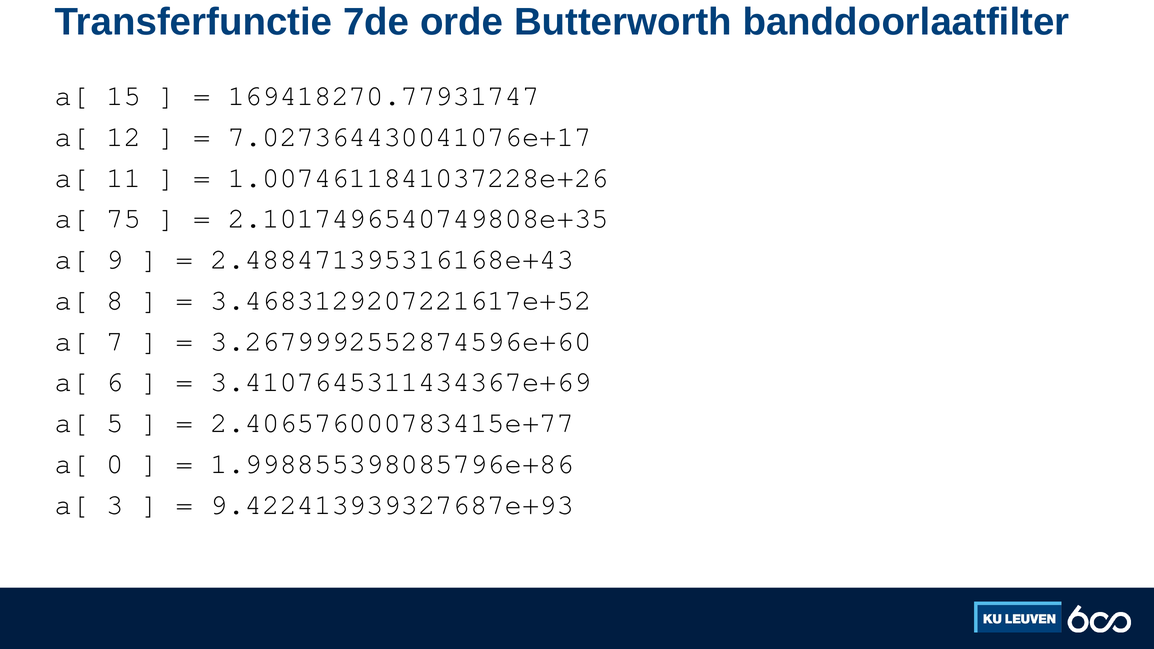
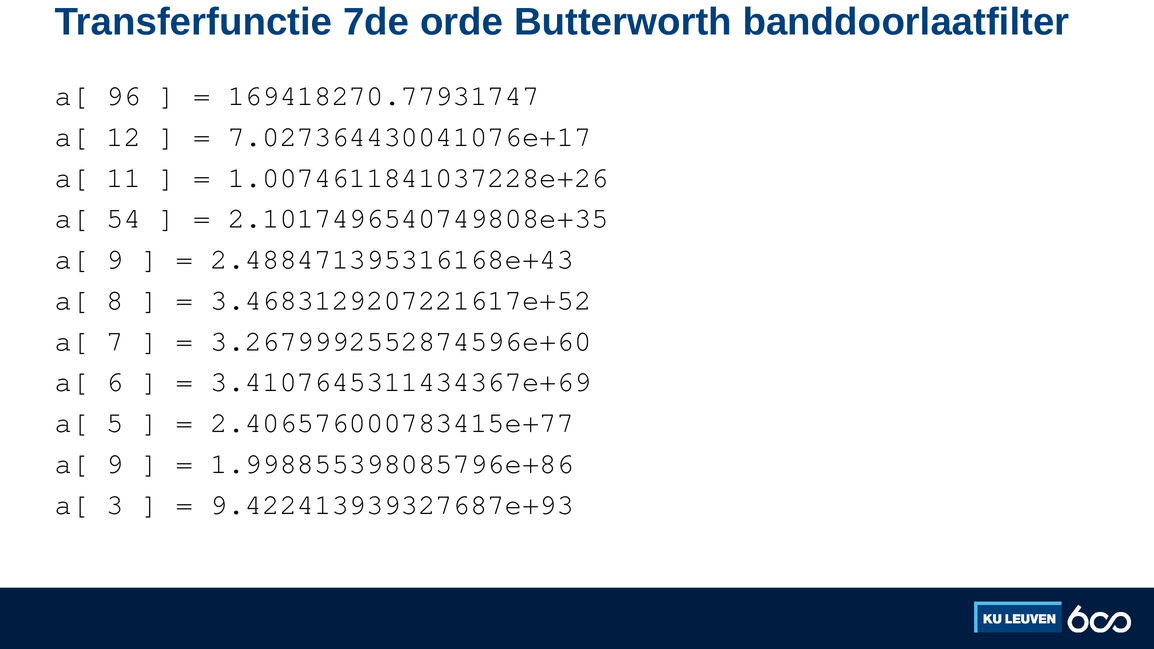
15: 15 -> 96 (124, 96)
75: 75 -> 54 (124, 218)
0: 0 -> 9 (115, 464)
